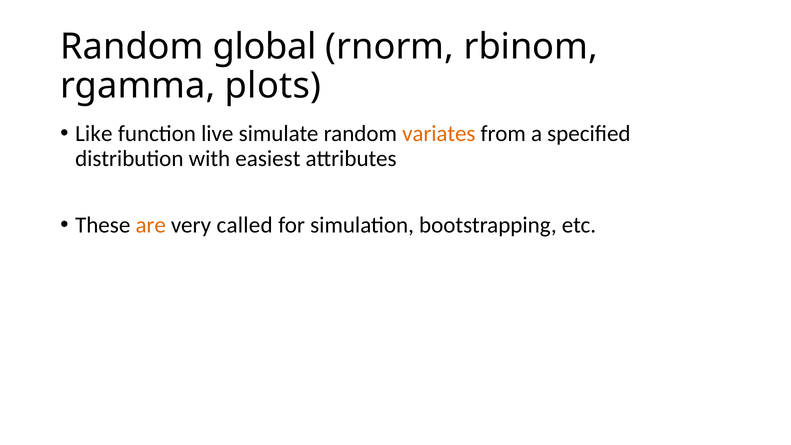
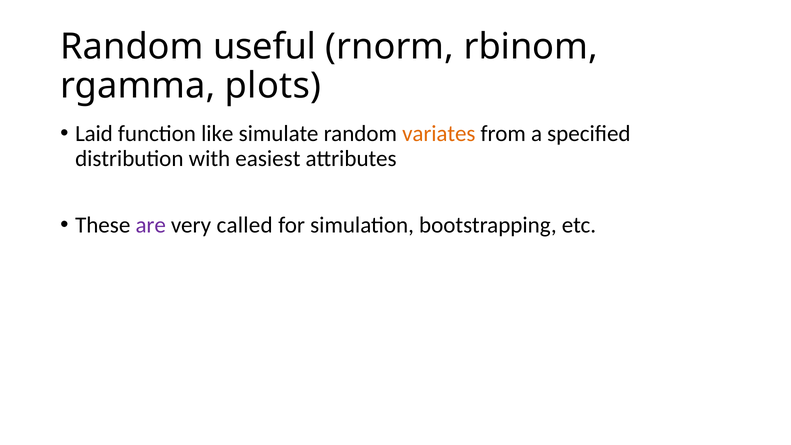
global: global -> useful (265, 47)
Like: Like -> Laid (94, 134)
live: live -> like (217, 134)
are colour: orange -> purple (151, 225)
